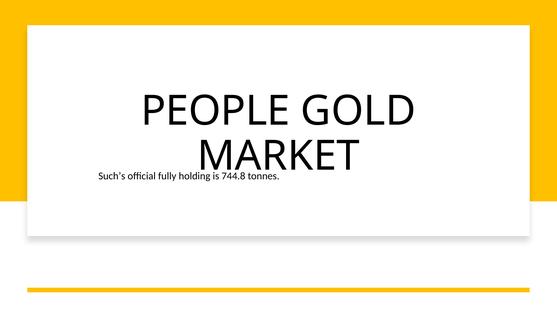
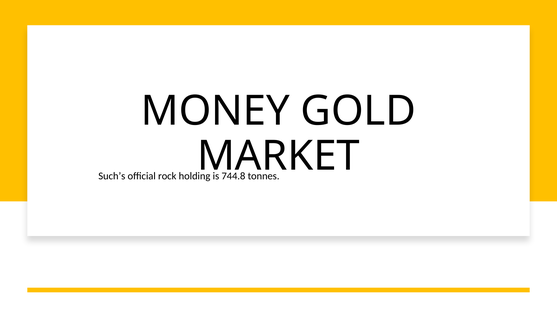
PEOPLE: PEOPLE -> MONEY (215, 111)
fully: fully -> rock (167, 176)
